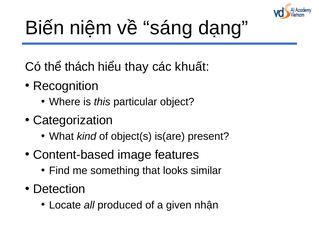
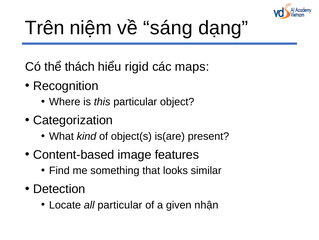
Biến: Biến -> Trên (45, 28)
thay: thay -> rigid (137, 66)
khuất: khuất -> maps (192, 66)
all produced: produced -> particular (120, 204)
